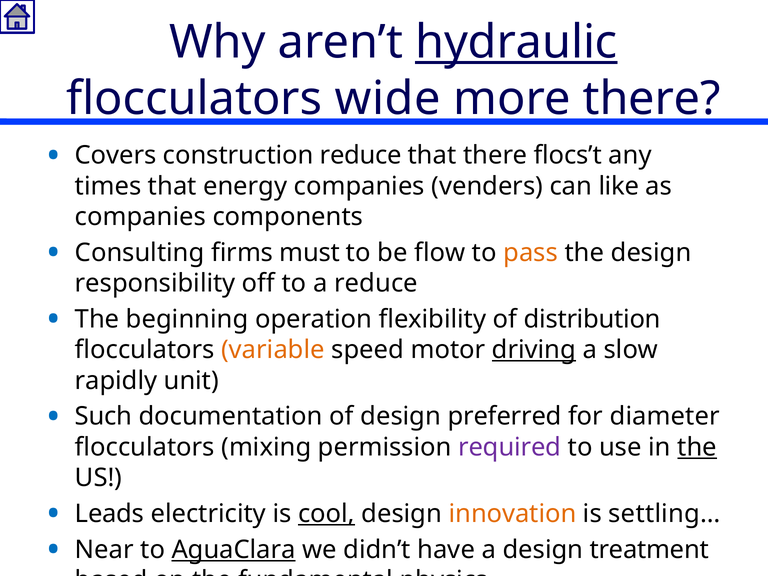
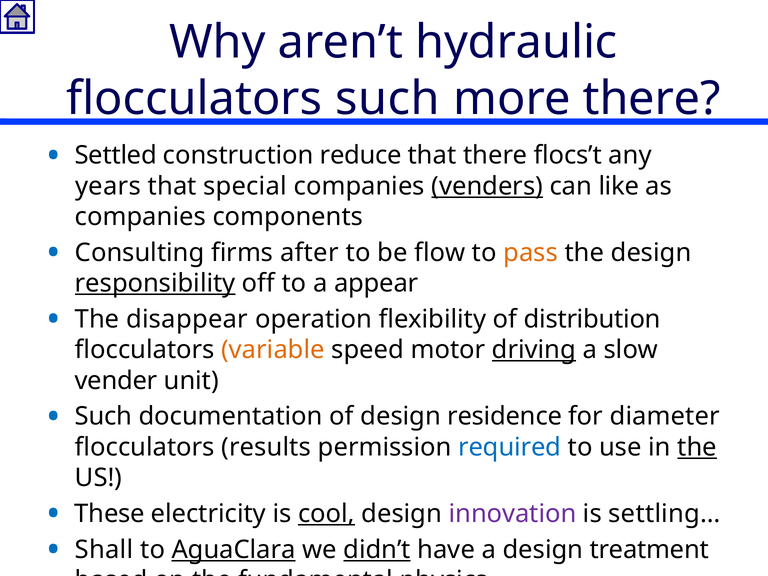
hydraulic underline: present -> none (516, 42)
flocculators wide: wide -> such (388, 99)
Covers: Covers -> Settled (116, 155)
times: times -> years (108, 186)
energy: energy -> special (245, 186)
venders underline: none -> present (487, 186)
must: must -> after (309, 253)
responsibility underline: none -> present (155, 283)
a reduce: reduce -> appear (376, 283)
beginning: beginning -> disappear (187, 319)
rapidly: rapidly -> vender (116, 381)
preferred: preferred -> residence (505, 416)
mixing: mixing -> results (266, 447)
required colour: purple -> blue (510, 447)
Leads: Leads -> These (110, 514)
innovation colour: orange -> purple (513, 514)
Near: Near -> Shall (104, 550)
didn’t underline: none -> present (377, 550)
